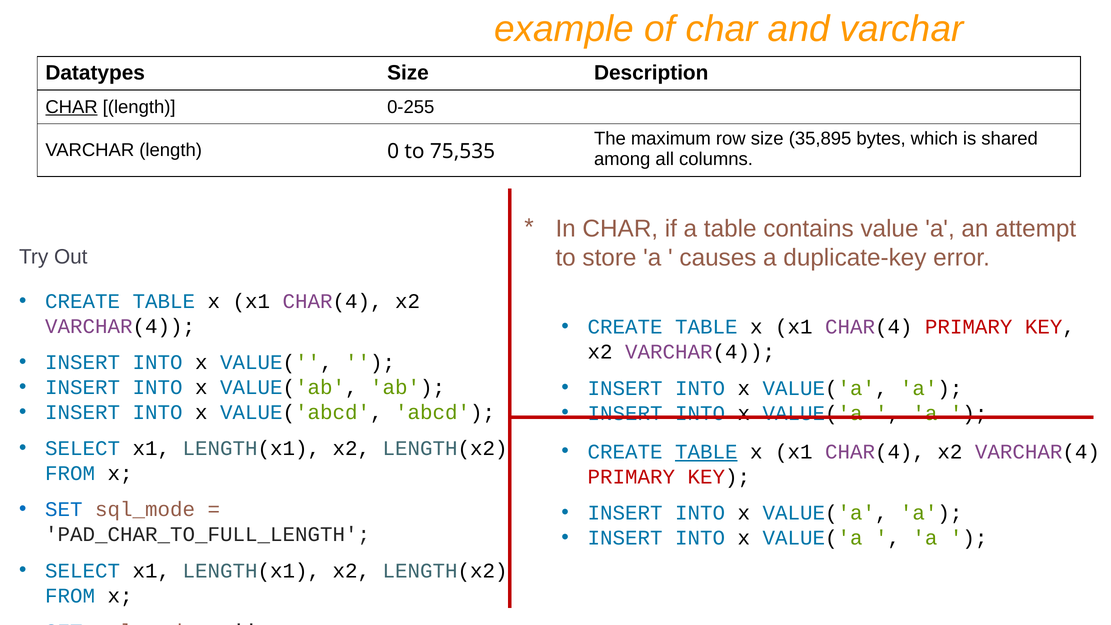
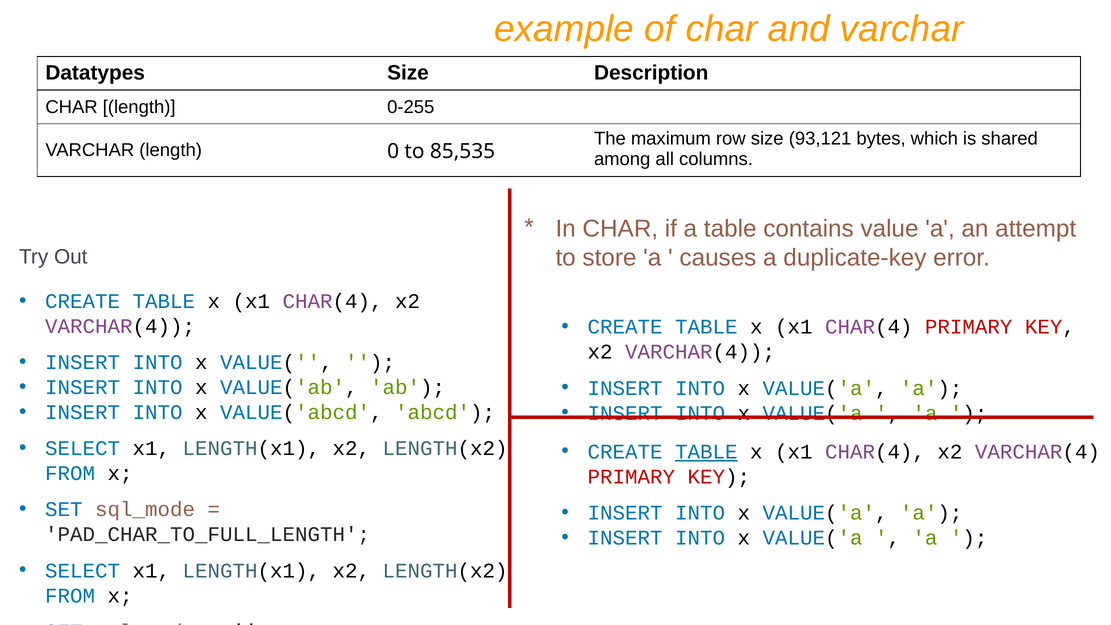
CHAR underline: present -> none (72, 107)
35,895: 35,895 -> 93,121 (820, 138)
75,535: 75,535 -> 85,535 (463, 151)
